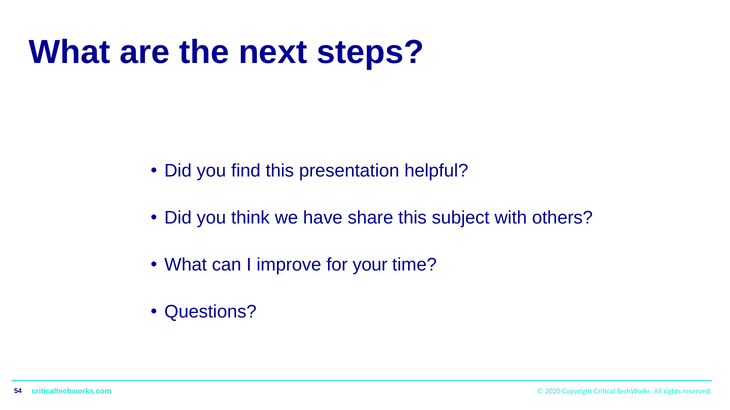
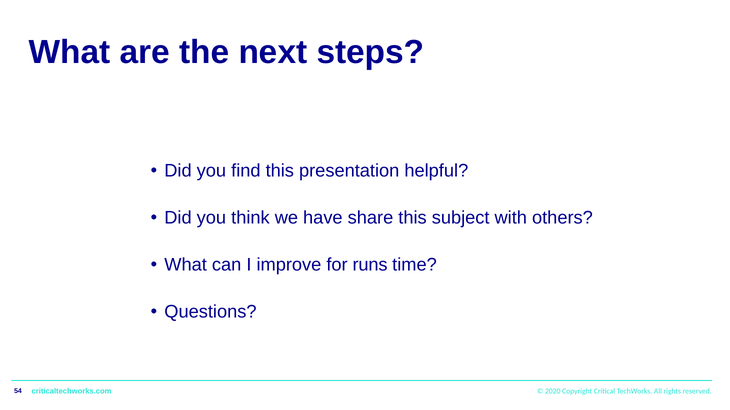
your: your -> runs (370, 265)
